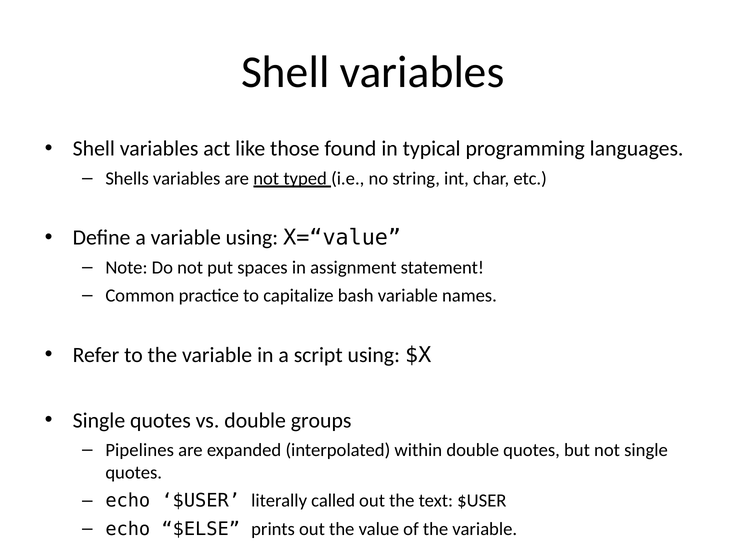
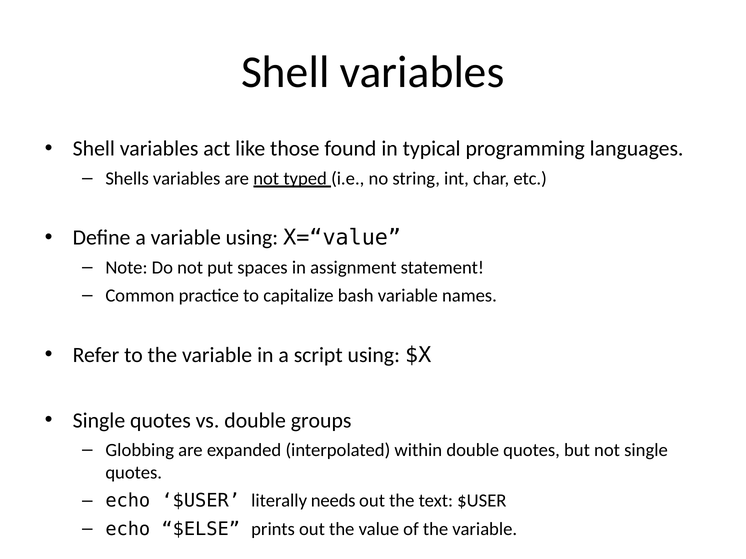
Pipelines: Pipelines -> Globbing (140, 451)
called: called -> needs (333, 501)
